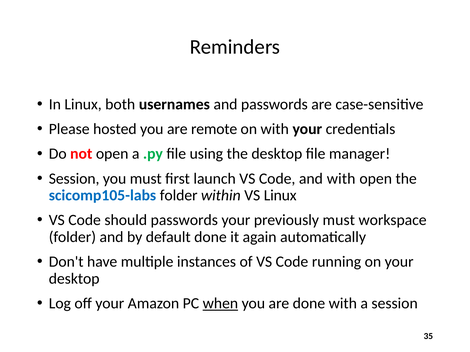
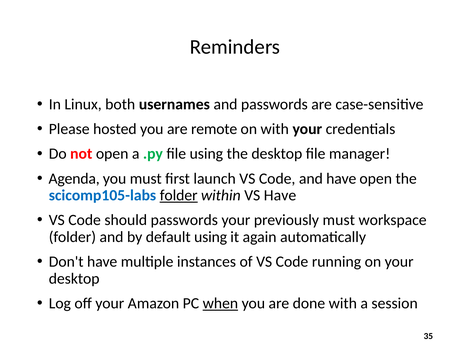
Session: Session -> Agenda (74, 179)
and with: with -> have (341, 179)
folder underline: none -> present (179, 196)
VS Linux: Linux -> Have (280, 196)
default done: done -> using (211, 237)
